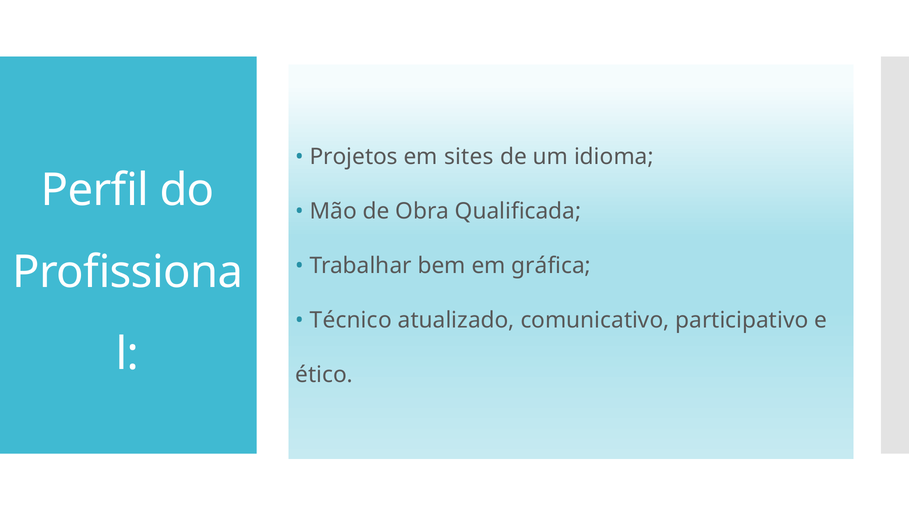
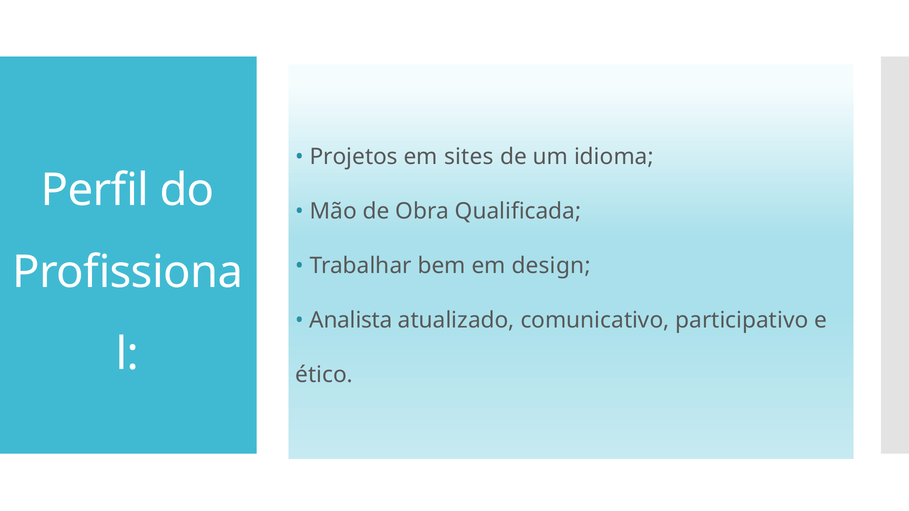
gráfica: gráfica -> design (551, 266)
Técnico: Técnico -> Analista (351, 320)
